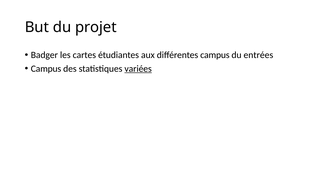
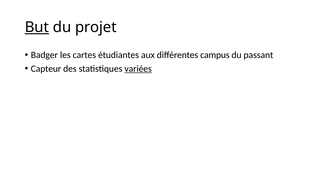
But underline: none -> present (37, 27)
entrées: entrées -> passant (258, 55)
Campus: Campus -> Capteur (46, 69)
